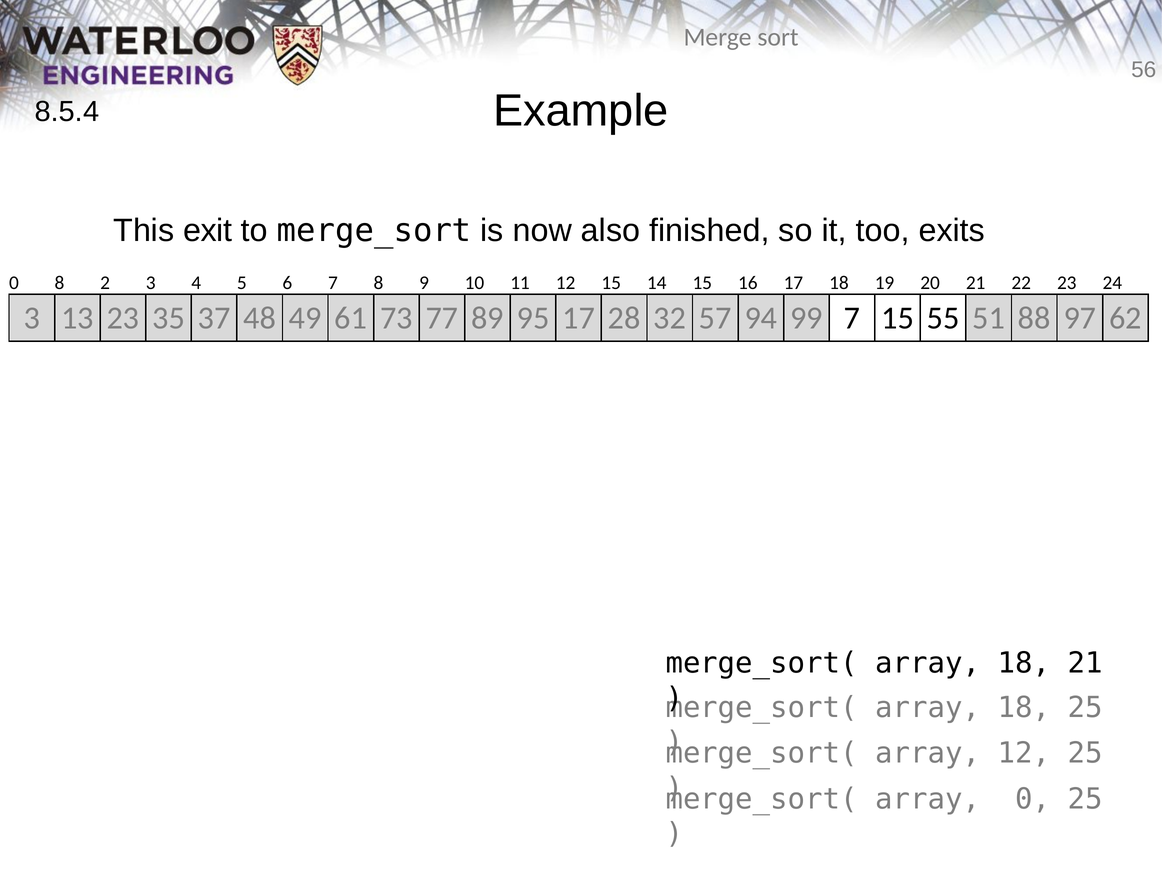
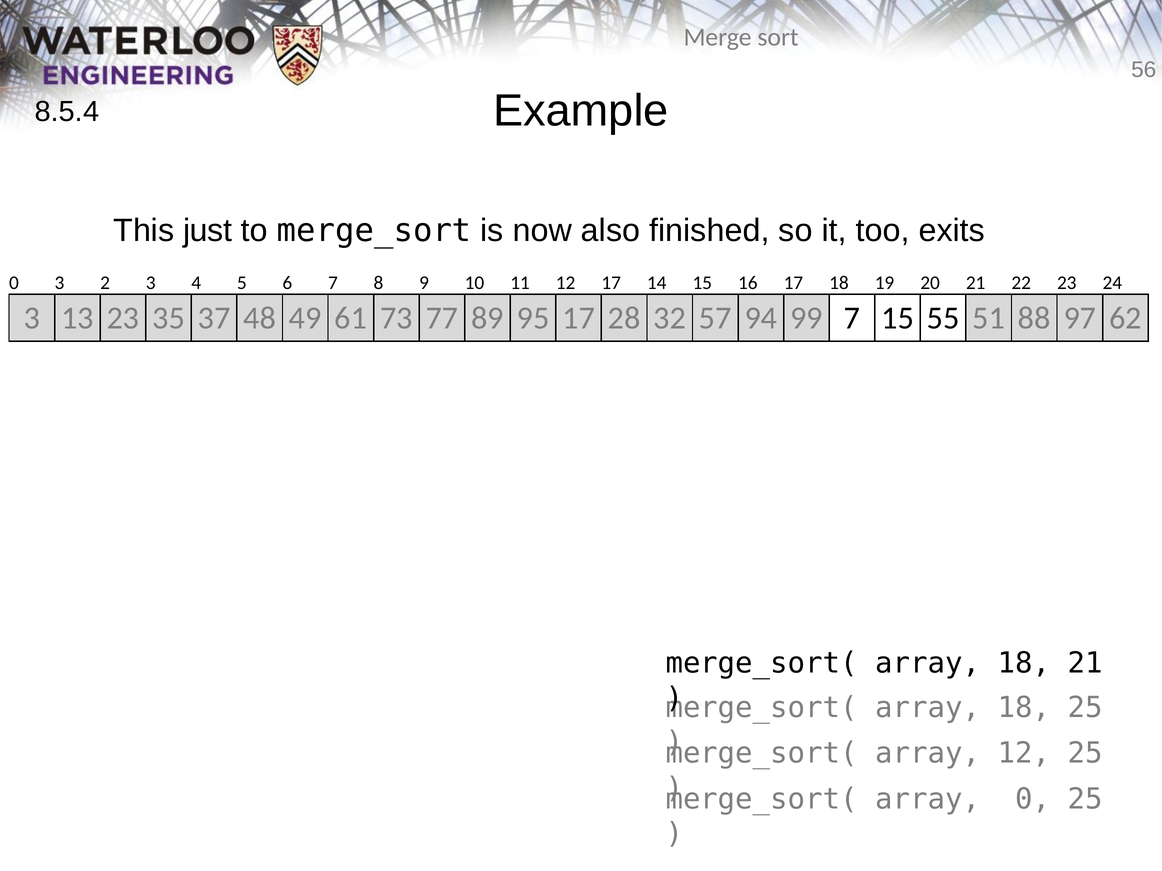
exit: exit -> just (208, 231)
0 8: 8 -> 3 (60, 283)
12 15: 15 -> 17 (611, 283)
